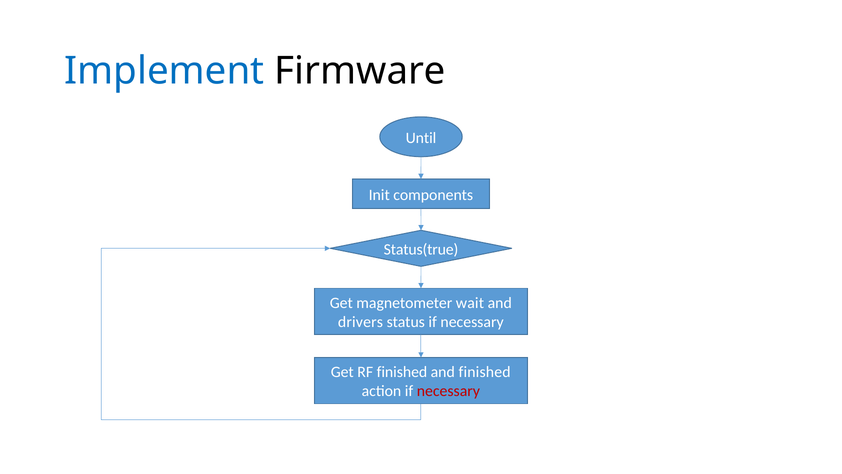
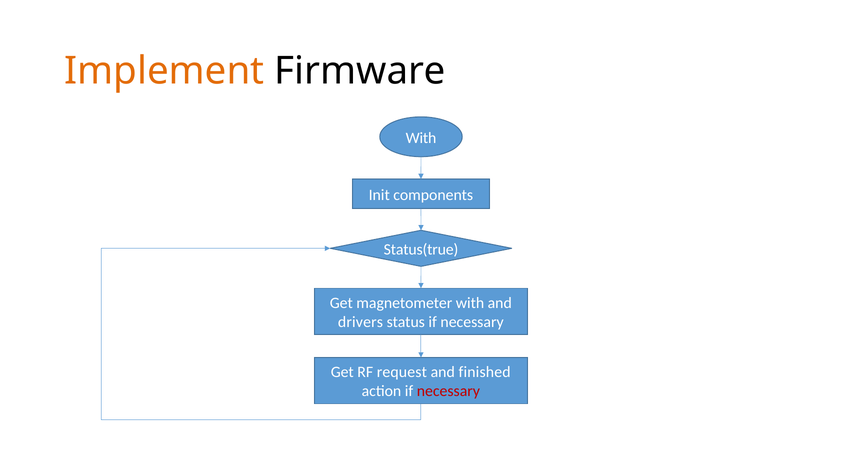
Implement colour: blue -> orange (164, 71)
Until: Until -> With (421, 138)
magnetometer wait: wait -> with (470, 303)
RF finished: finished -> request (402, 372)
